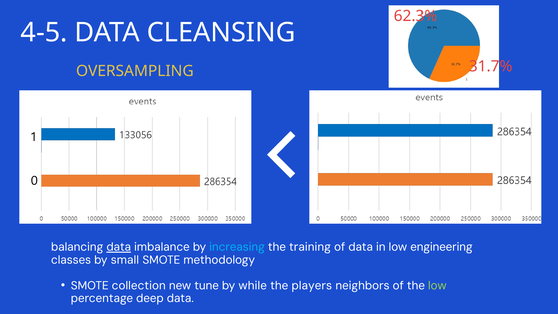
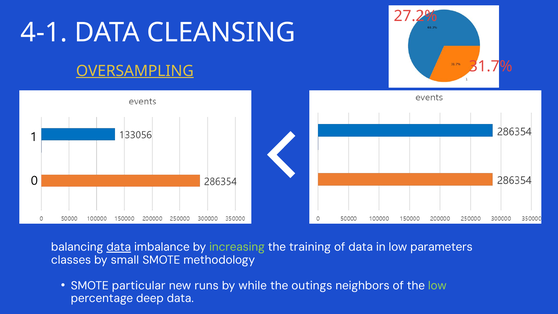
62.3%: 62.3% -> 27.2% (416, 16)
4-5: 4-5 -> 4-1 (44, 32)
OVERSAMPLING underline: none -> present (135, 71)
increasing colour: light blue -> light green (237, 247)
engineering: engineering -> parameters (441, 247)
collection: collection -> particular (139, 285)
tune: tune -> runs (207, 285)
players: players -> outings (312, 285)
